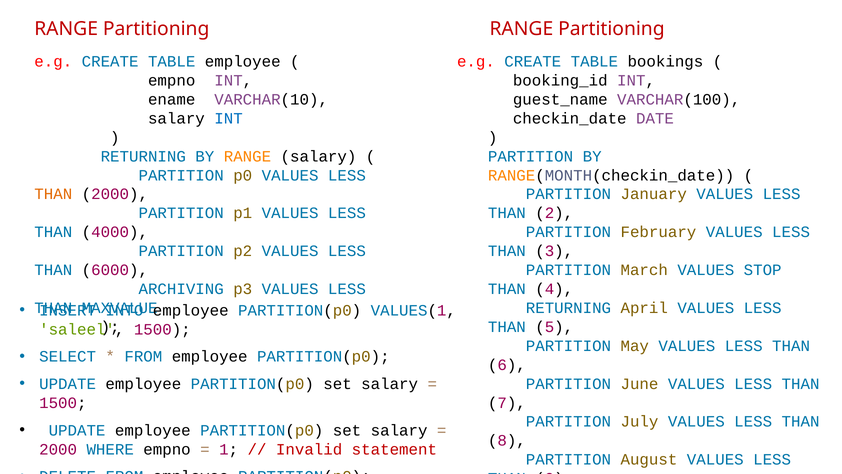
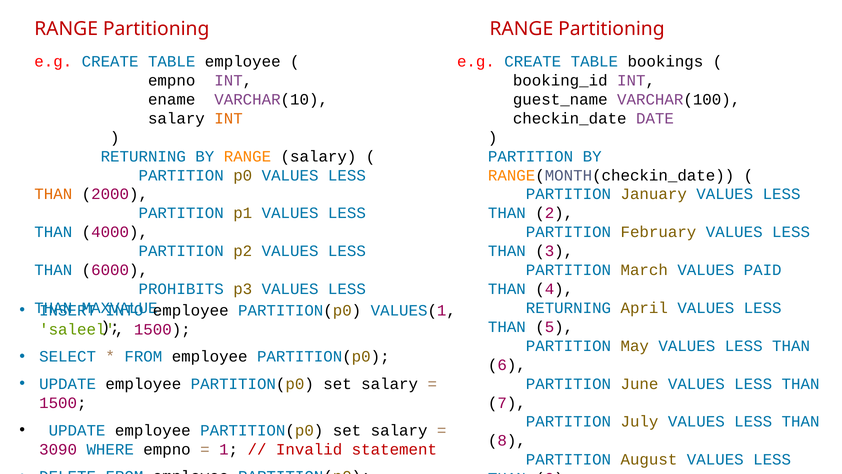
INT colour: blue -> orange (229, 118)
STOP: STOP -> PAID (763, 270)
ARCHIVING: ARCHIVING -> PROHIBITS (181, 289)
2000: 2000 -> 3090 (58, 449)
